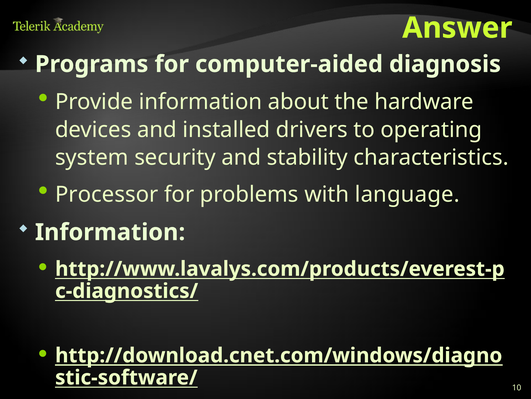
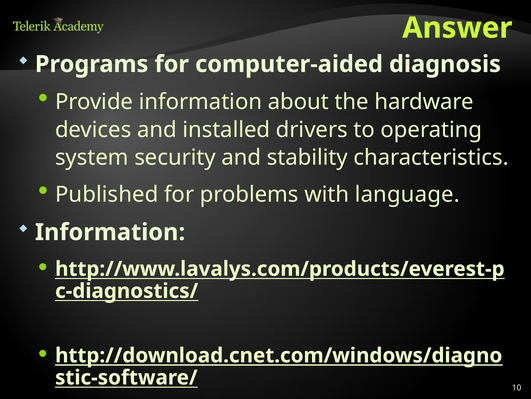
Processor: Processor -> Published (107, 194)
